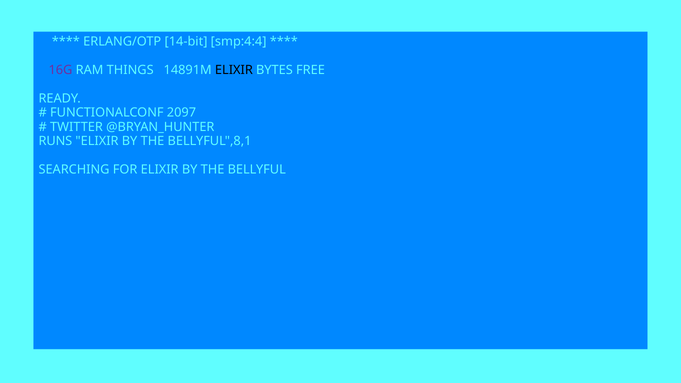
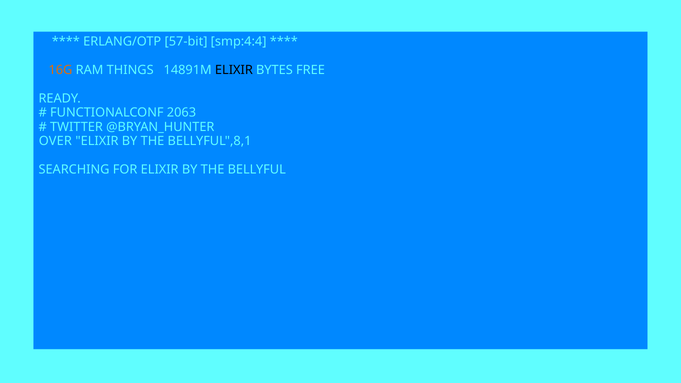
14-bit: 14-bit -> 57-bit (186, 42)
16G colour: purple -> orange (60, 70)
2097: 2097 -> 2063 (181, 113)
RUNS: RUNS -> OVER (55, 141)
